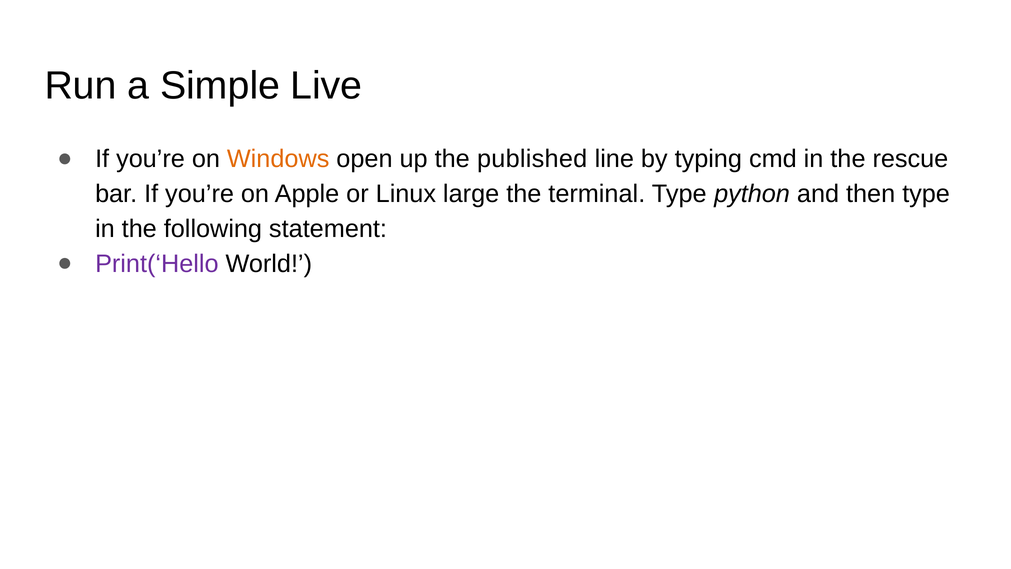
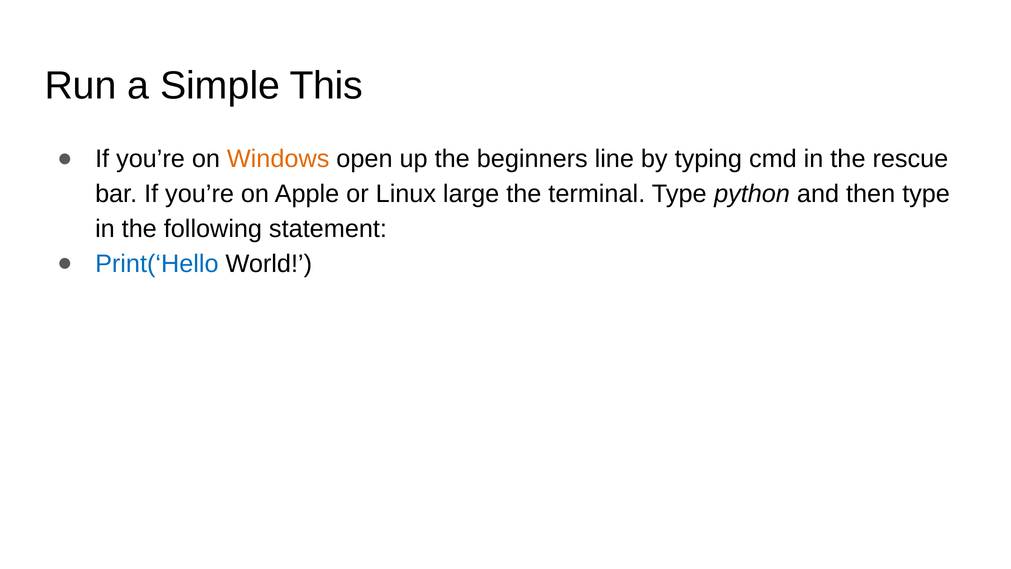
Live: Live -> This (326, 86)
published: published -> beginners (532, 159)
Print(‘Hello colour: purple -> blue (157, 264)
